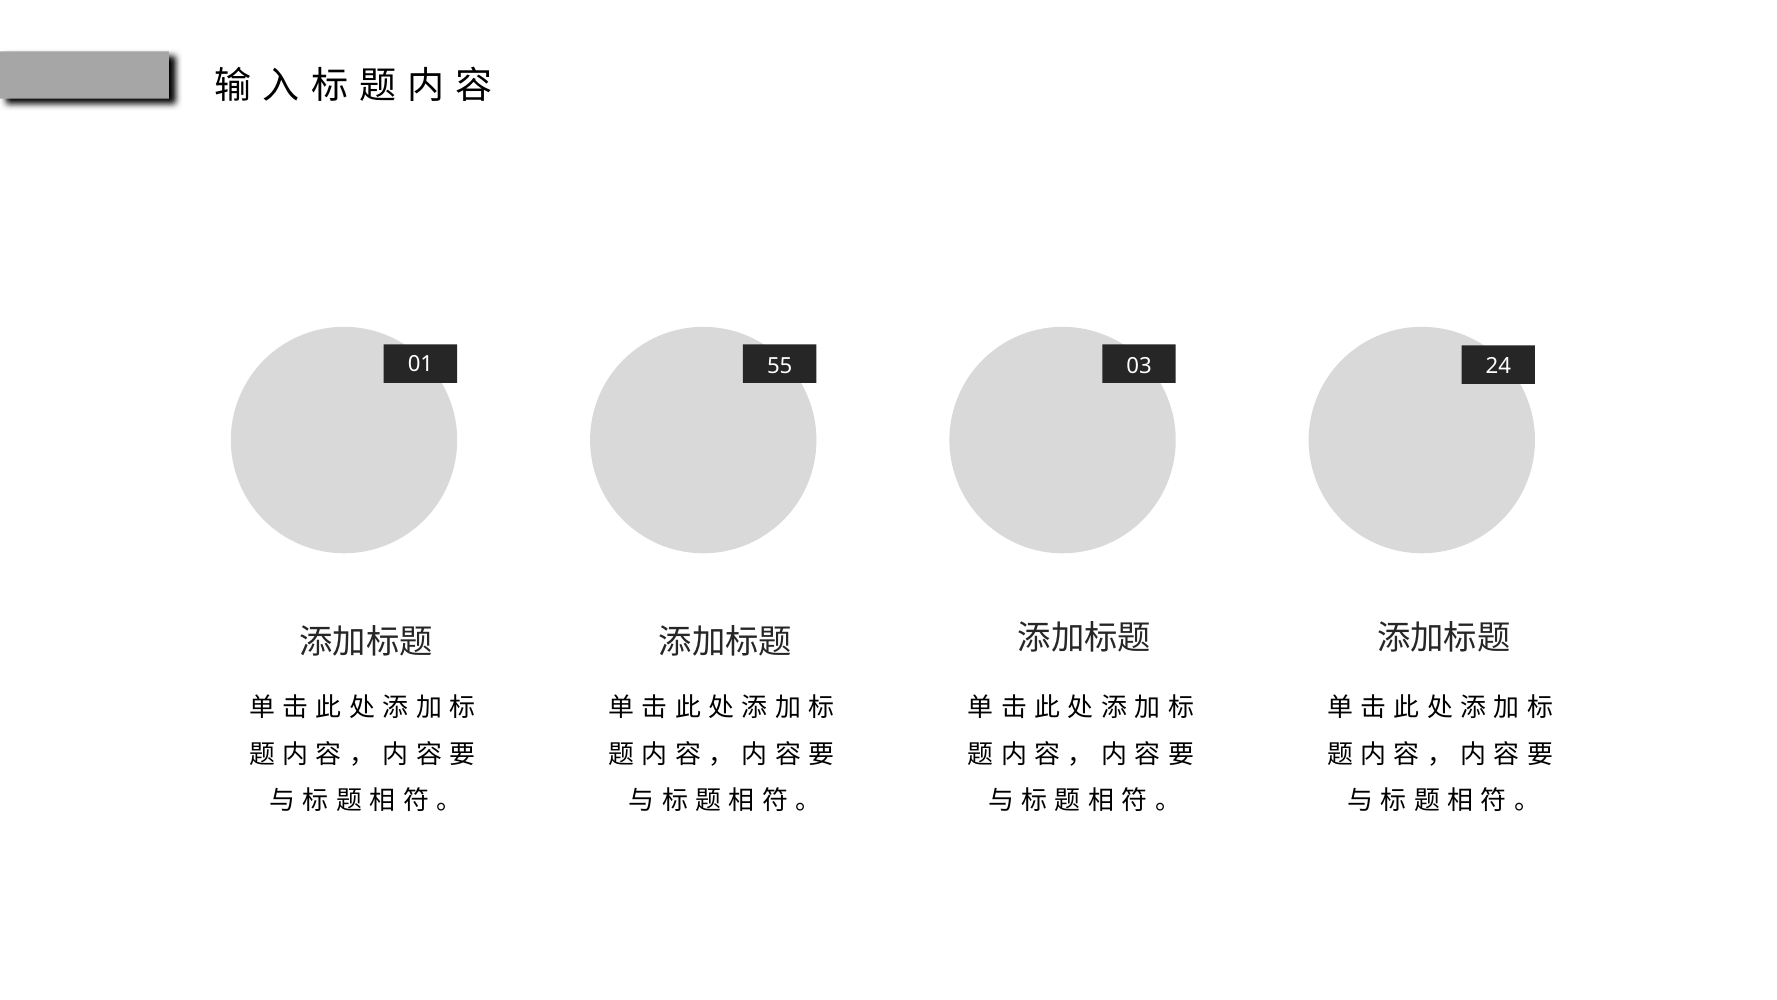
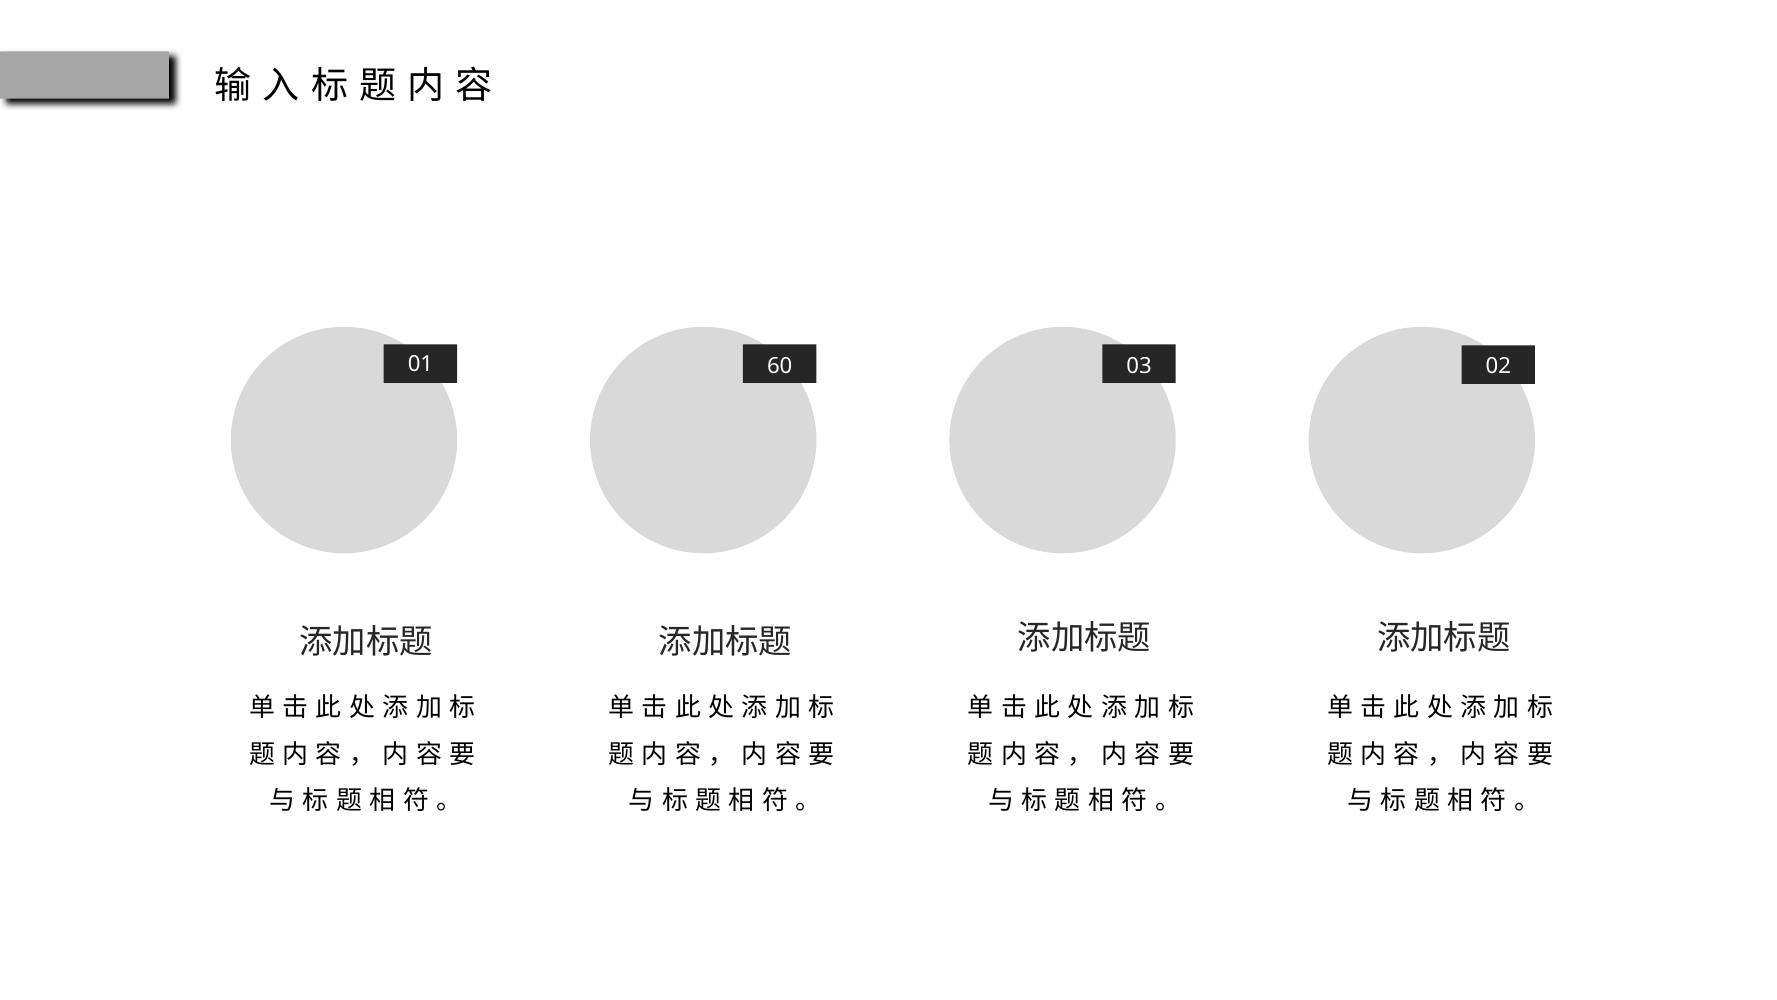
55: 55 -> 60 (780, 366)
24: 24 -> 02 (1498, 366)
